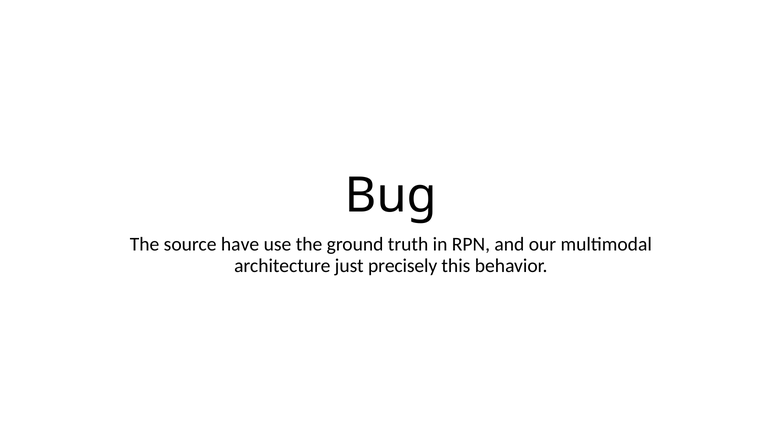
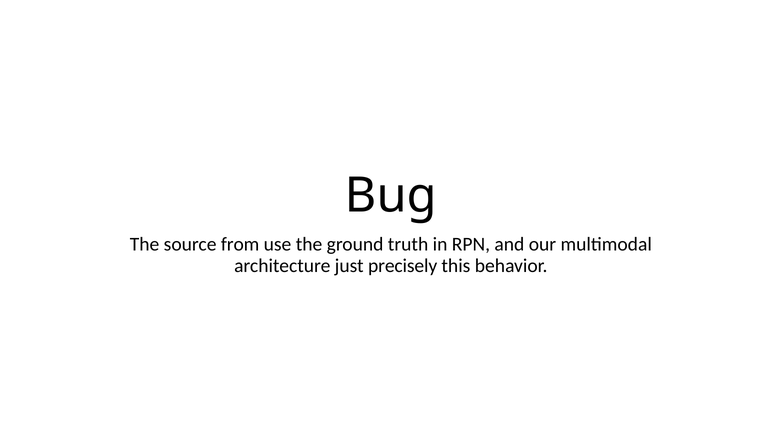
have: have -> from (240, 244)
